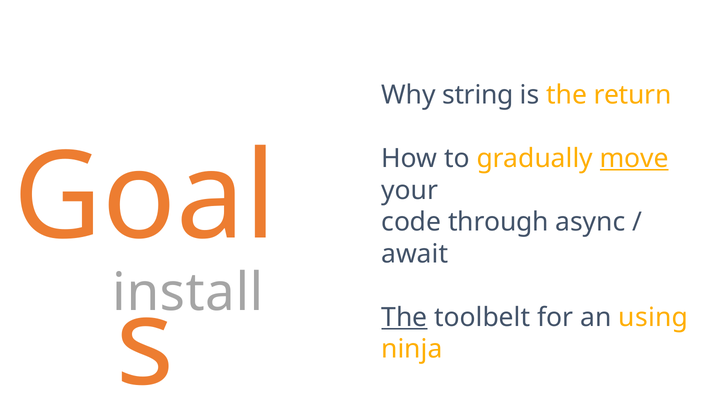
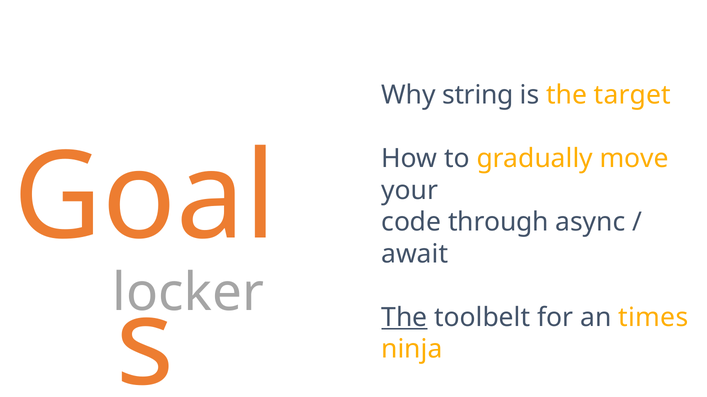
return: return -> target (632, 95)
move underline: present -> none (634, 159)
install: install -> locker (188, 293)
using: using -> times (653, 318)
